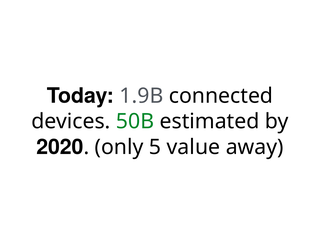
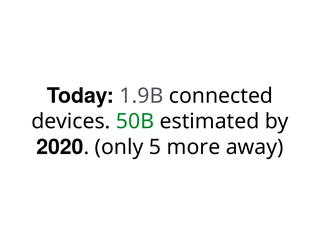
value: value -> more (193, 147)
